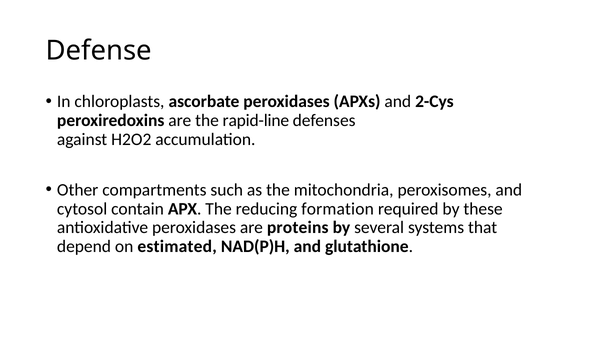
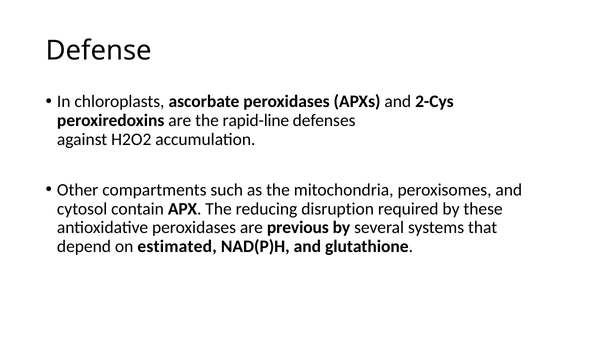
formation: formation -> disruption (338, 208)
proteins: proteins -> previous (298, 227)
